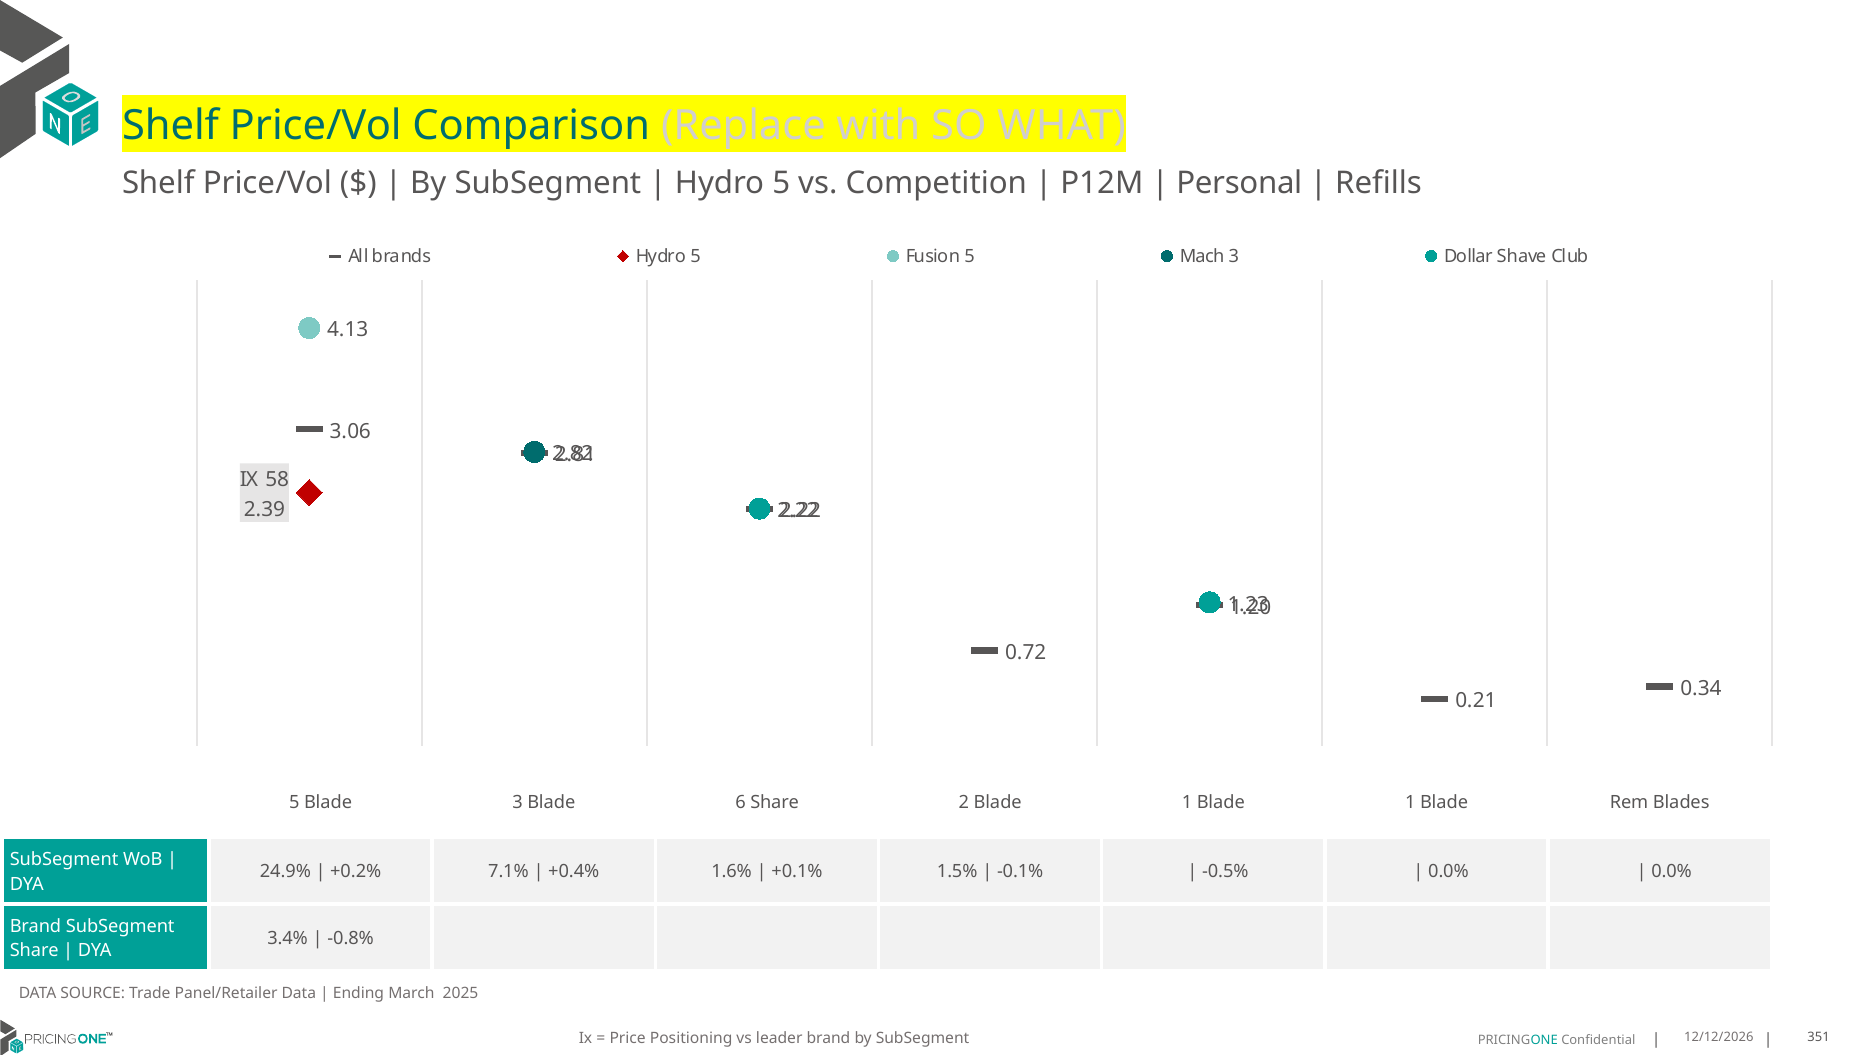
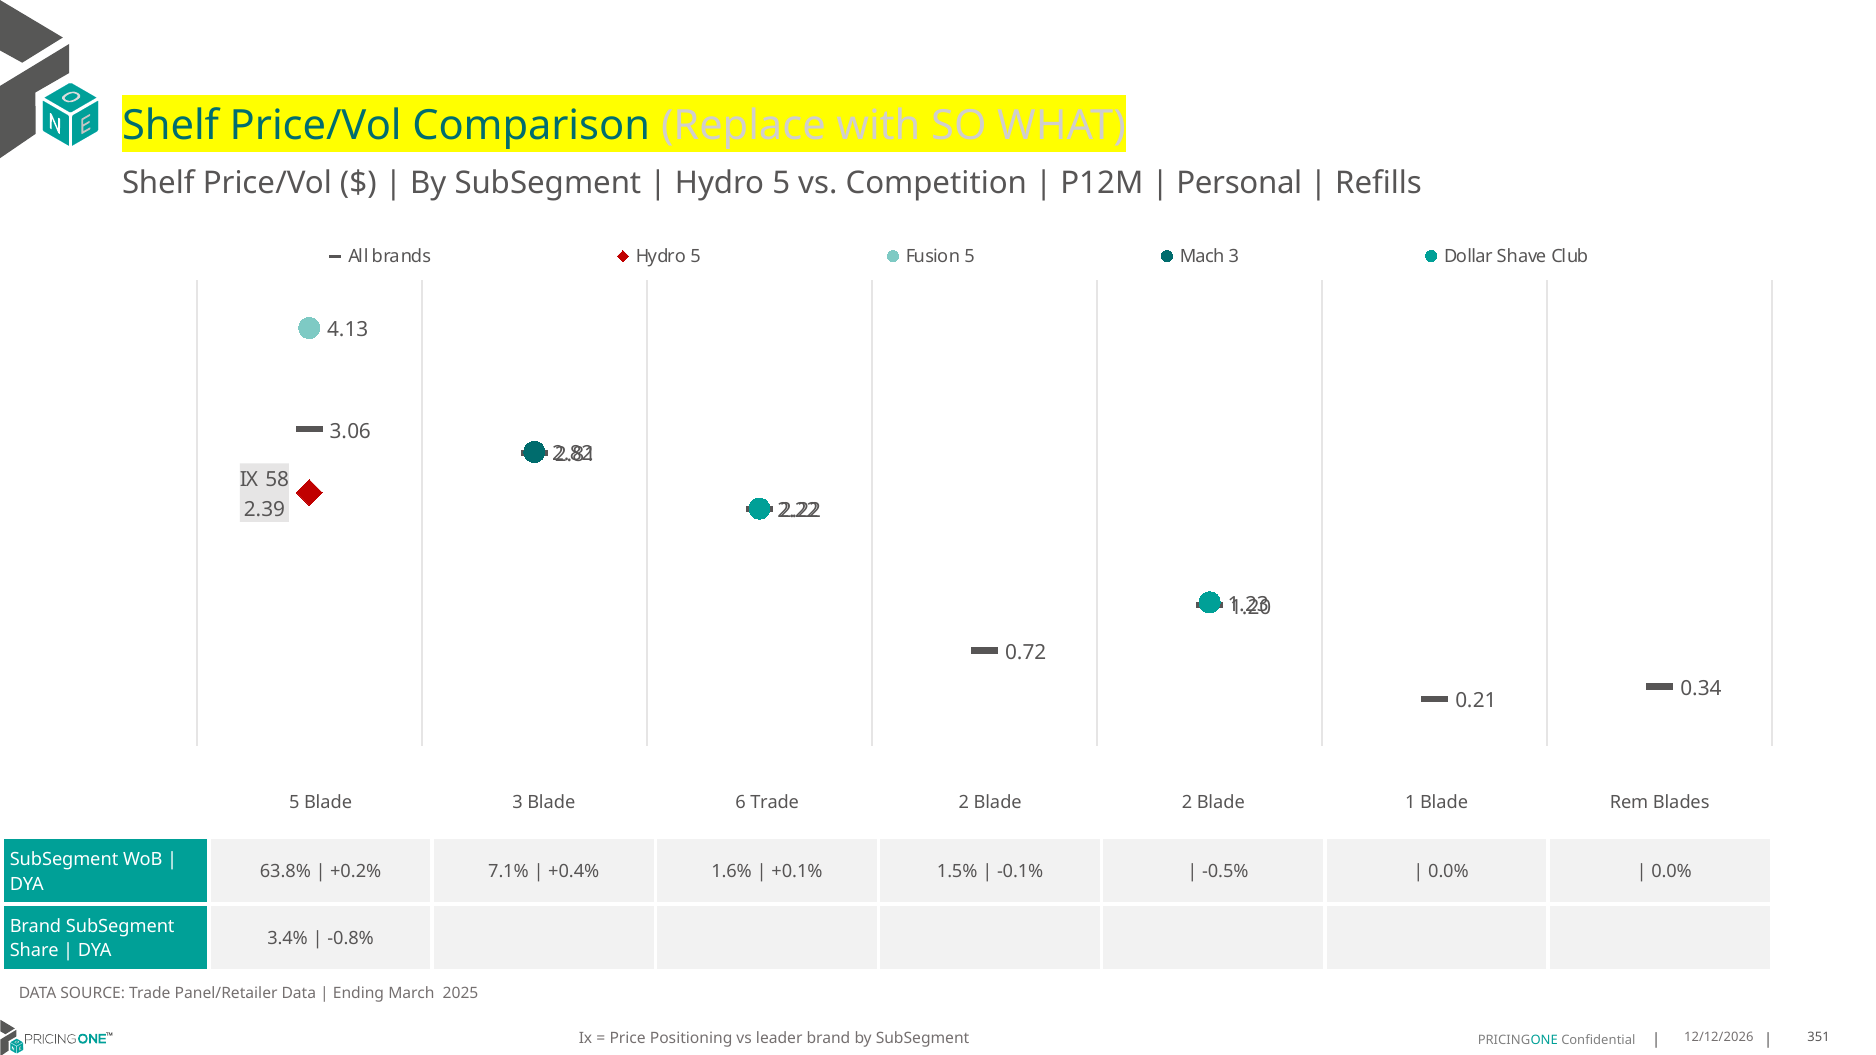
6 Share: Share -> Trade (775, 803)
2 Blade 1: 1 -> 2 (1187, 803)
24.9%: 24.9% -> 63.8% (285, 872)
